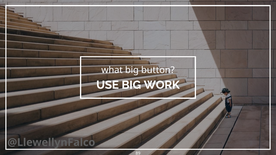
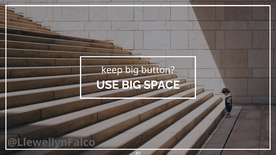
what: what -> keep (112, 70)
WORK: WORK -> SPACE (162, 85)
